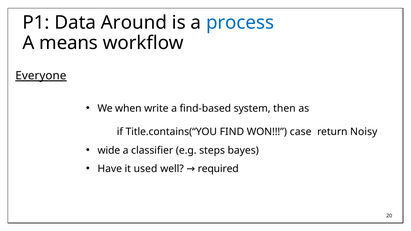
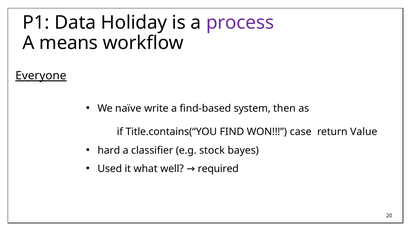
Around: Around -> Holiday (134, 23)
process colour: blue -> purple (240, 23)
when: when -> naïve (128, 108)
Noisy: Noisy -> Value (364, 132)
wide: wide -> hard (109, 150)
steps: steps -> stock (212, 150)
Have: Have -> Used (110, 169)
used: used -> what (146, 169)
